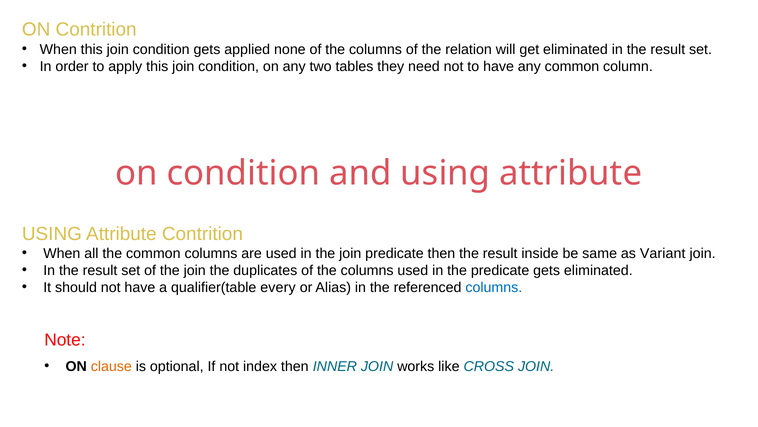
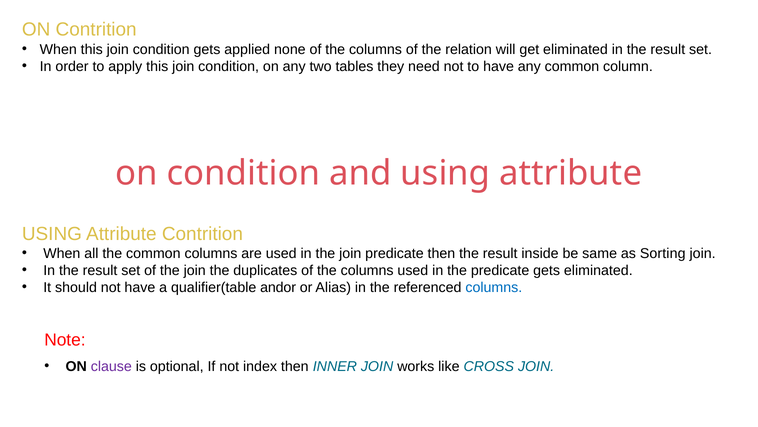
Variant: Variant -> Sorting (663, 253)
every: every -> andor (278, 287)
clause colour: orange -> purple (111, 366)
